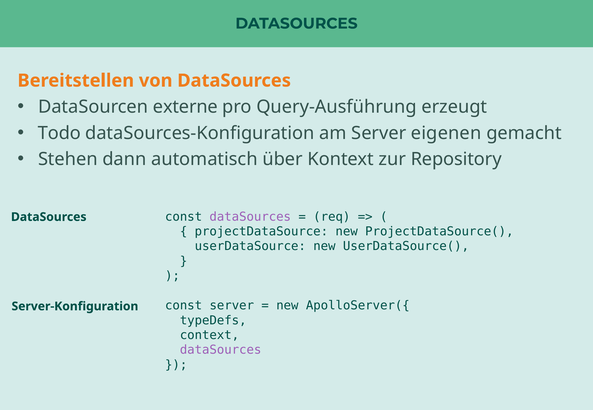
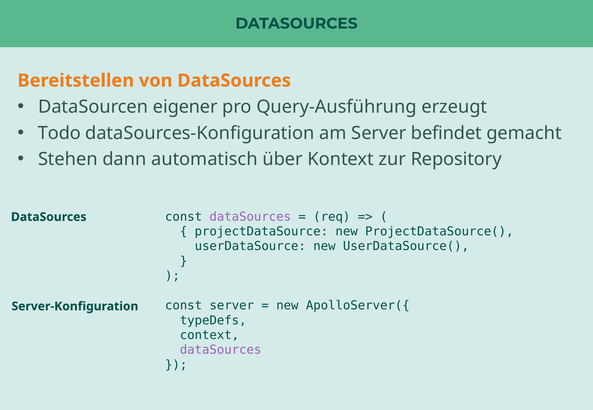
externe: externe -> eigener (185, 107)
eigenen: eigenen -> befindet (446, 133)
